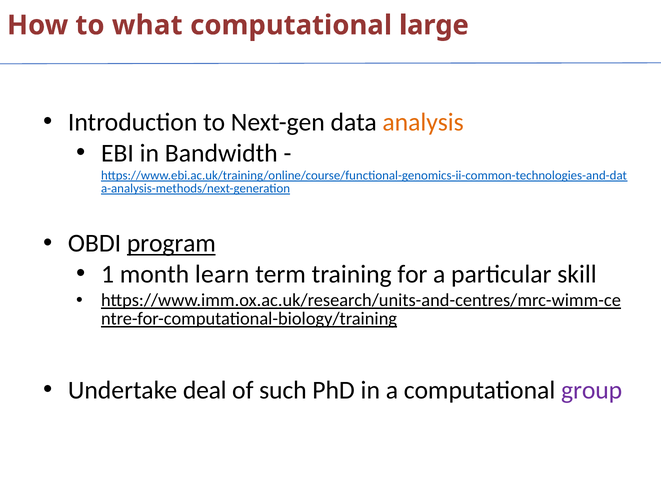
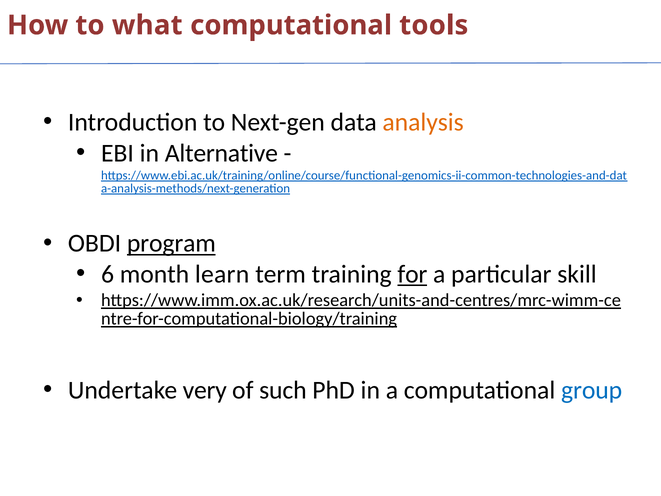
large: large -> tools (434, 25)
Bandwidth: Bandwidth -> Alternative (221, 153)
1: 1 -> 6 (108, 274)
for underline: none -> present (412, 274)
deal: deal -> very (205, 390)
group colour: purple -> blue (592, 390)
